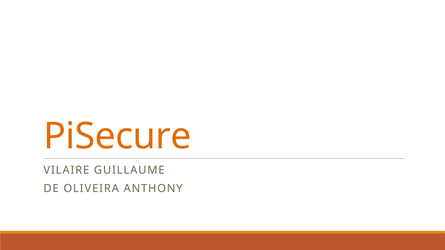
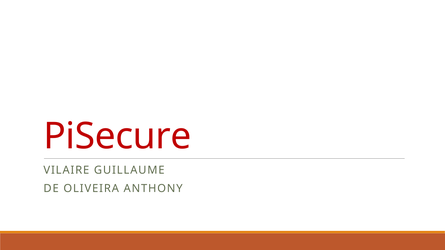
PiSecure colour: orange -> red (117, 136)
